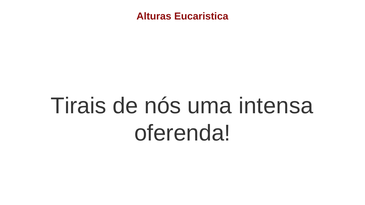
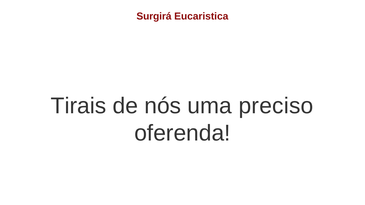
Alturas: Alturas -> Surgirá (154, 16)
intensa: intensa -> preciso (276, 106)
